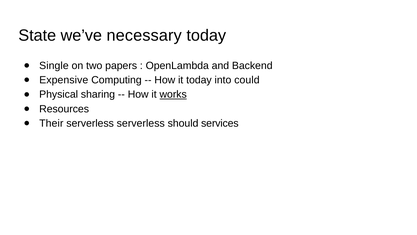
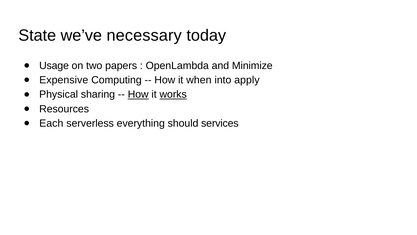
Single: Single -> Usage (54, 66)
Backend: Backend -> Minimize (252, 66)
it today: today -> when (199, 80)
could: could -> apply (247, 80)
How underline: none -> present (138, 94)
Their: Their -> Each (51, 123)
serverless serverless: serverless -> everything (141, 123)
